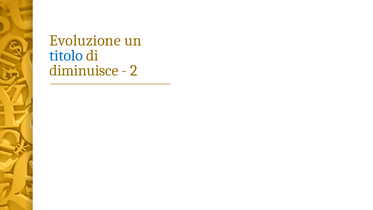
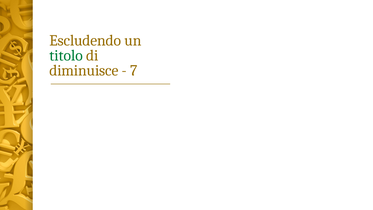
Evoluzione: Evoluzione -> Escludendo (85, 41)
titolo colour: blue -> green (66, 55)
2: 2 -> 7 (134, 70)
